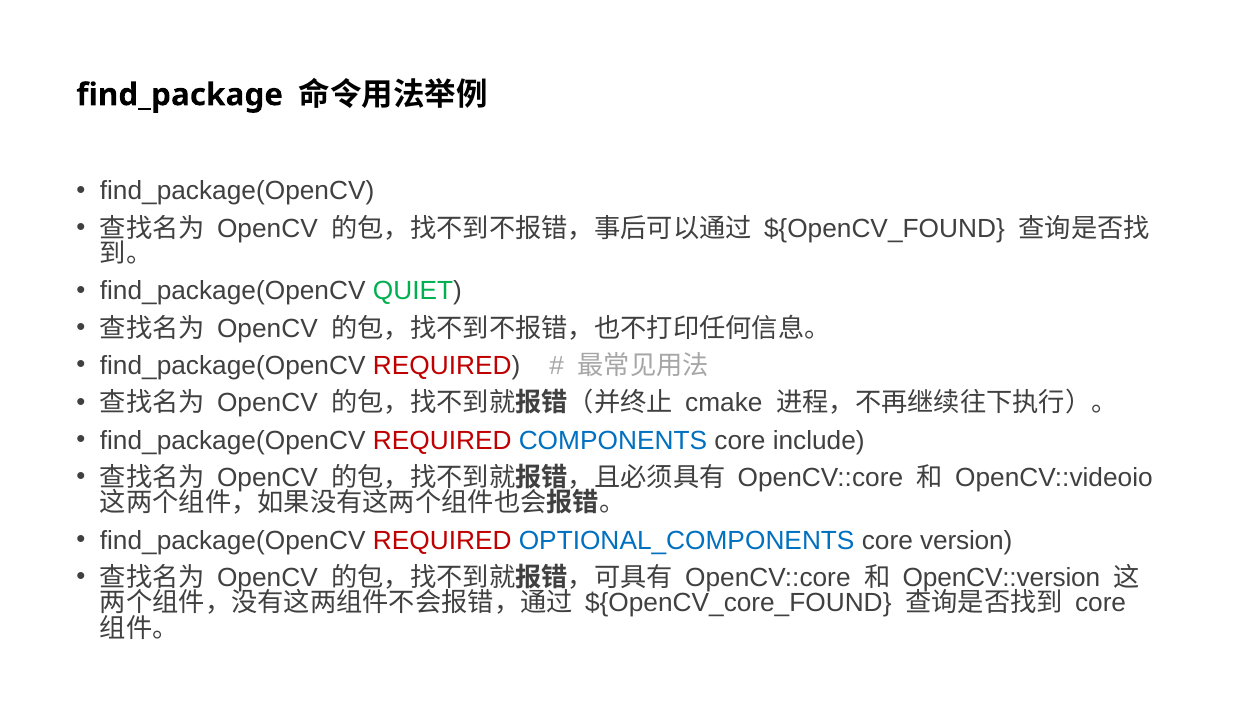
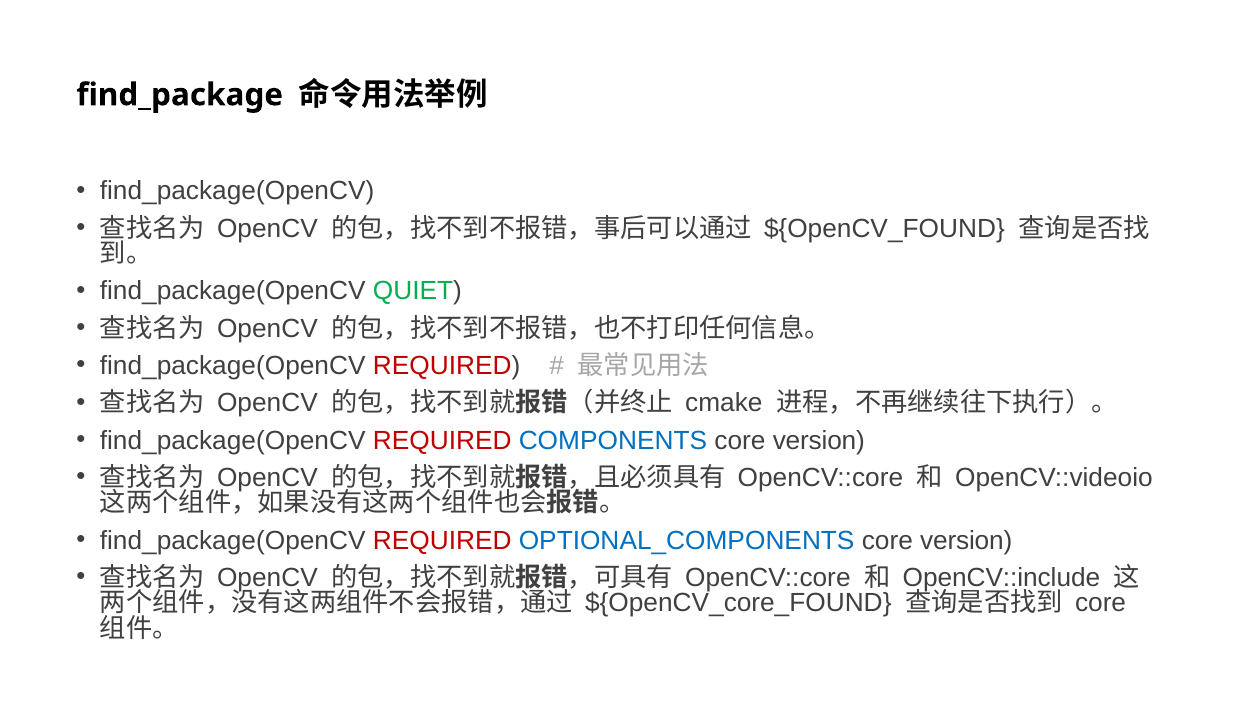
COMPONENTS core include: include -> version (819, 441)
OpenCV::version: OpenCV::version -> OpenCV::include (1001, 578)
